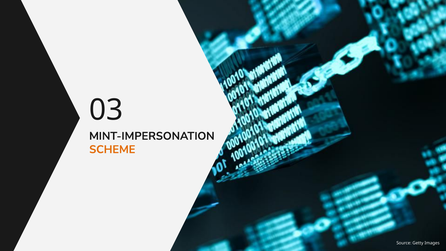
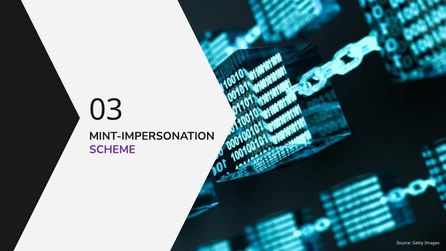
SCHEME colour: orange -> purple (112, 149)
